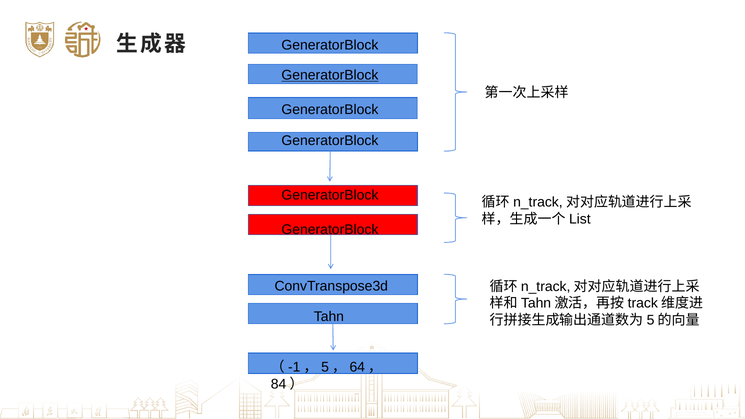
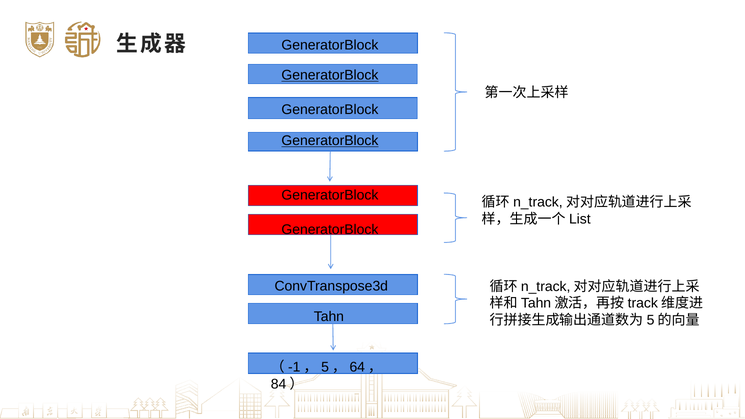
GeneratorBlock underline: none -> present (330, 141)
